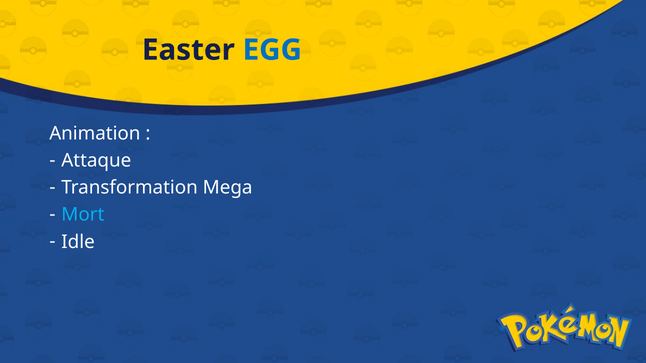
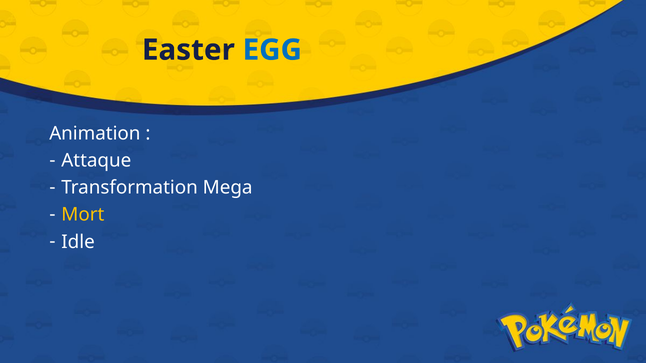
Mort colour: light blue -> yellow (83, 215)
